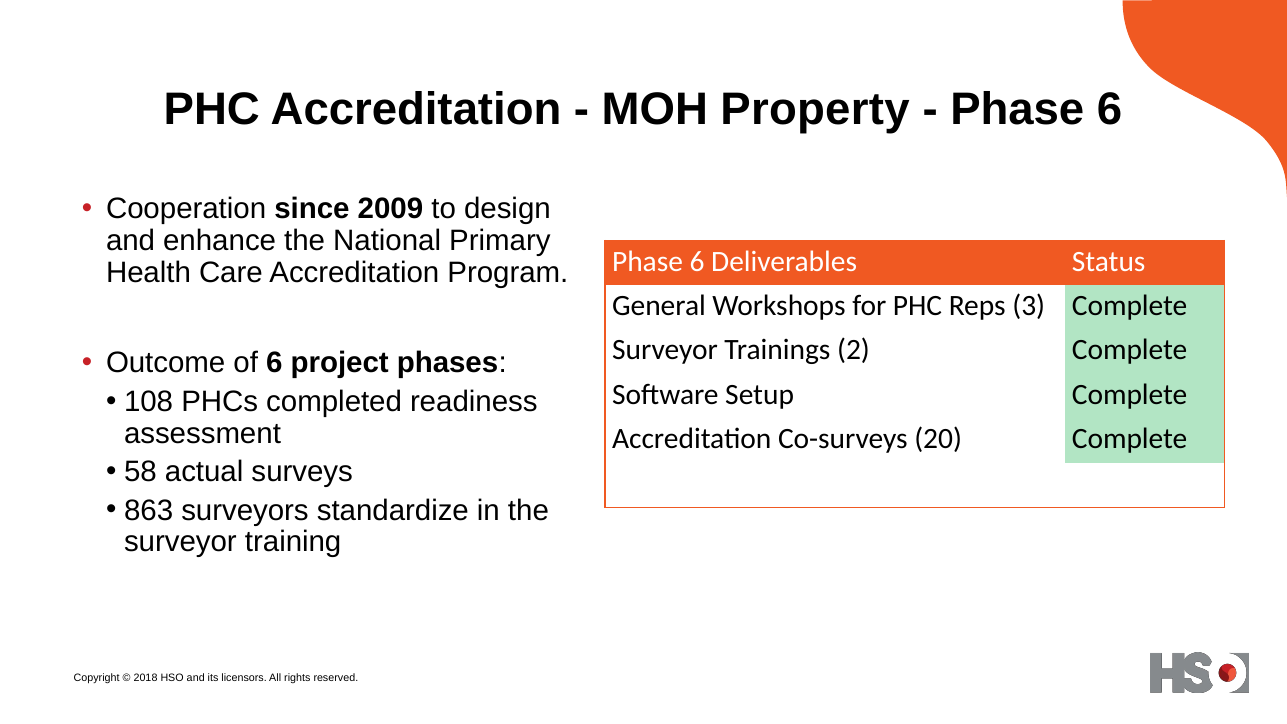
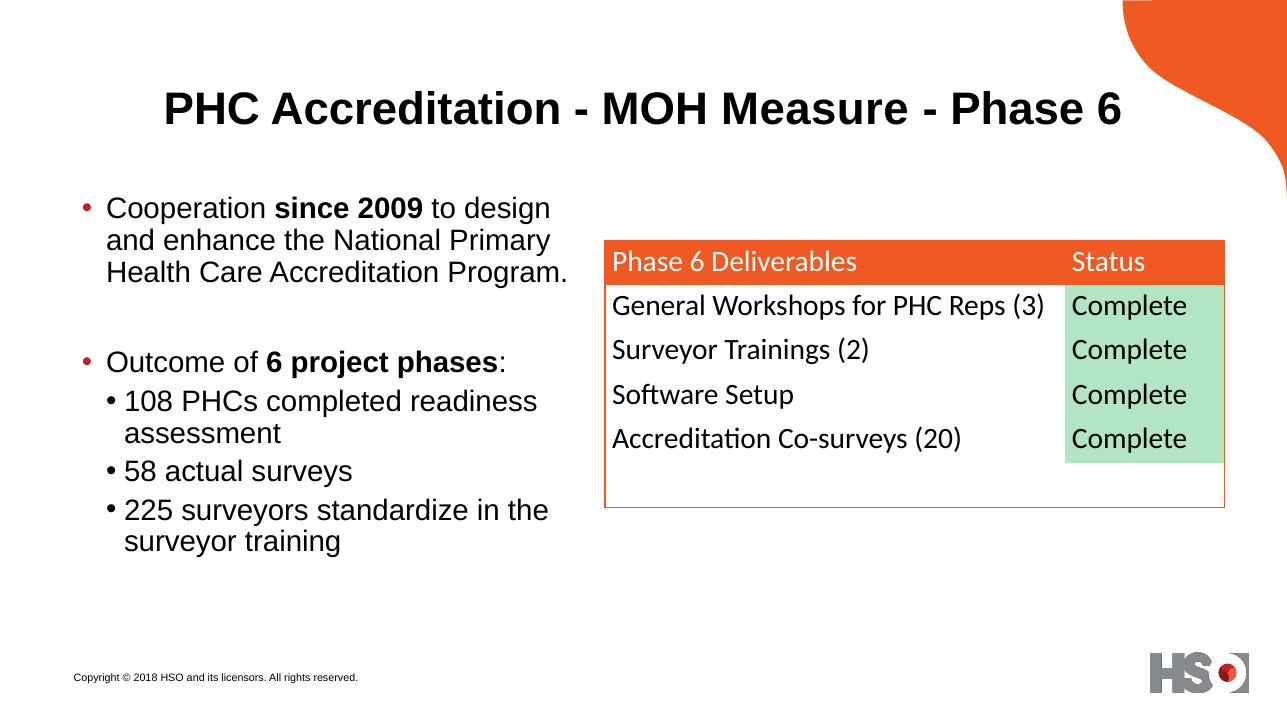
Property: Property -> Measure (815, 110)
863: 863 -> 225 (149, 510)
